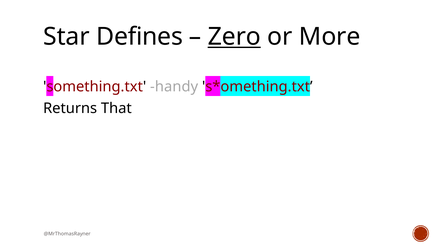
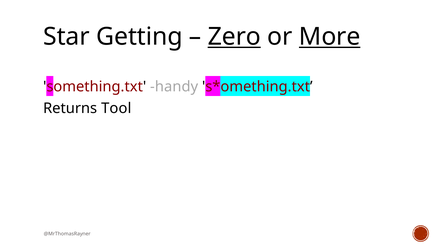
Defines: Defines -> Getting (139, 37)
More underline: none -> present (330, 37)
That: That -> Tool (116, 108)
